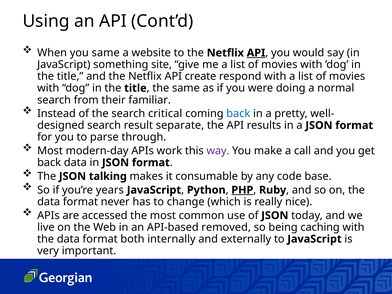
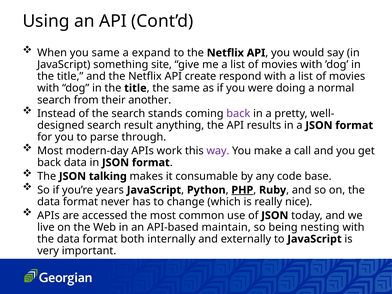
website: website -> expand (151, 53)
API underline: present -> none (256, 53)
familiar: familiar -> another (150, 100)
critical: critical -> stands (165, 114)
back colour: blue -> purple (238, 114)
separate: separate -> anything (180, 125)
removed: removed -> maintain (226, 227)
caching: caching -> nesting (320, 227)
